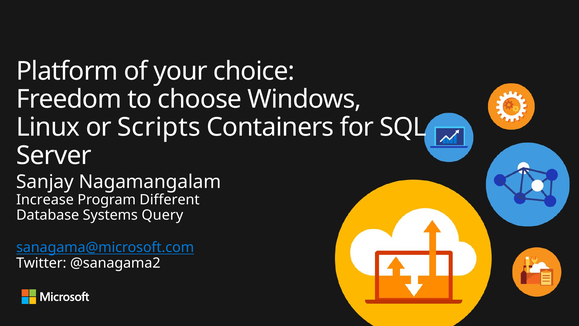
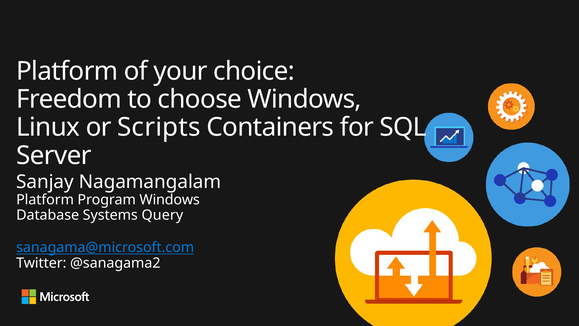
Increase: Increase -> Platform (45, 200)
Program Different: Different -> Windows (170, 200)
